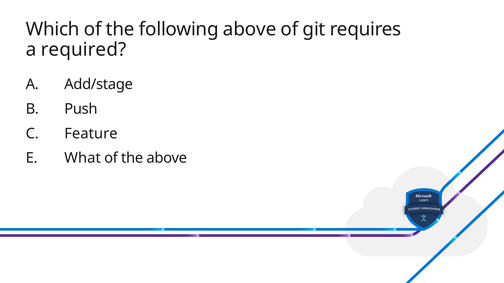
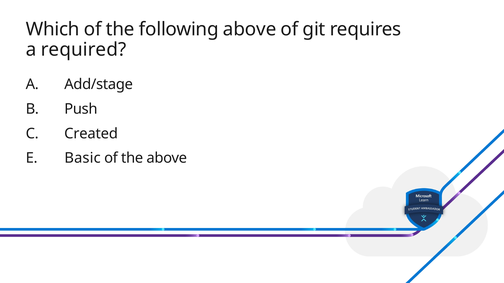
Feature: Feature -> Created (91, 134)
What: What -> Basic (83, 158)
